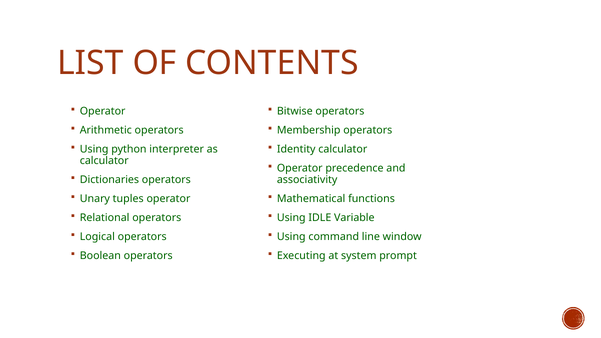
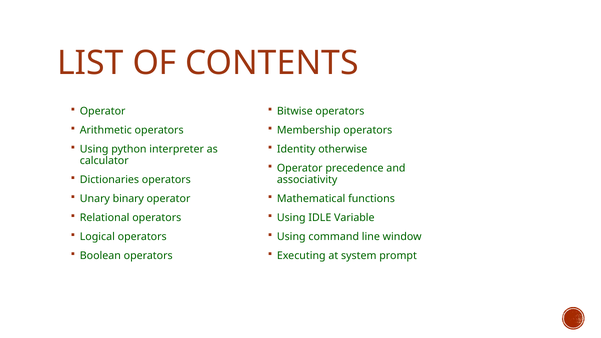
Identity calculator: calculator -> otherwise (343, 149)
tuples: tuples -> binary (128, 199)
